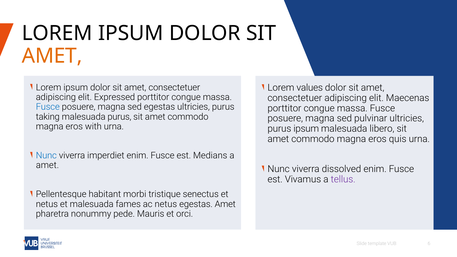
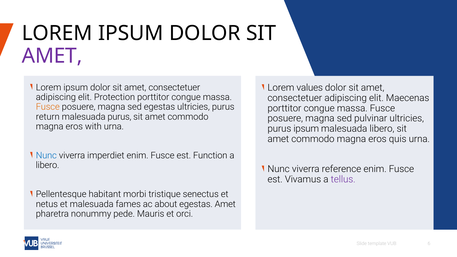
AMET colour: orange -> purple (52, 56)
Expressed: Expressed -> Protection (115, 97)
Fusce colour: blue -> orange (48, 107)
taking: taking -> return (48, 117)
Medians: Medians -> Function (210, 156)
amet: amet -> libero (48, 165)
dissolved: dissolved -> reference (341, 169)
ac netus: netus -> about (166, 204)
